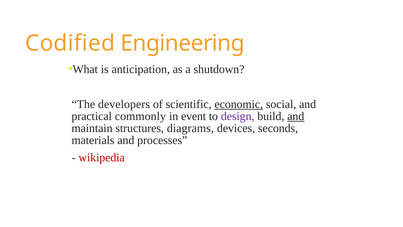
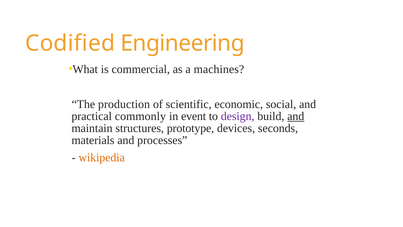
anticipation: anticipation -> commercial (141, 69)
shutdown: shutdown -> machines (219, 69)
developers: developers -> production (124, 104)
economic underline: present -> none (239, 104)
diagrams: diagrams -> prototype (190, 128)
wikipedia colour: red -> orange (102, 158)
